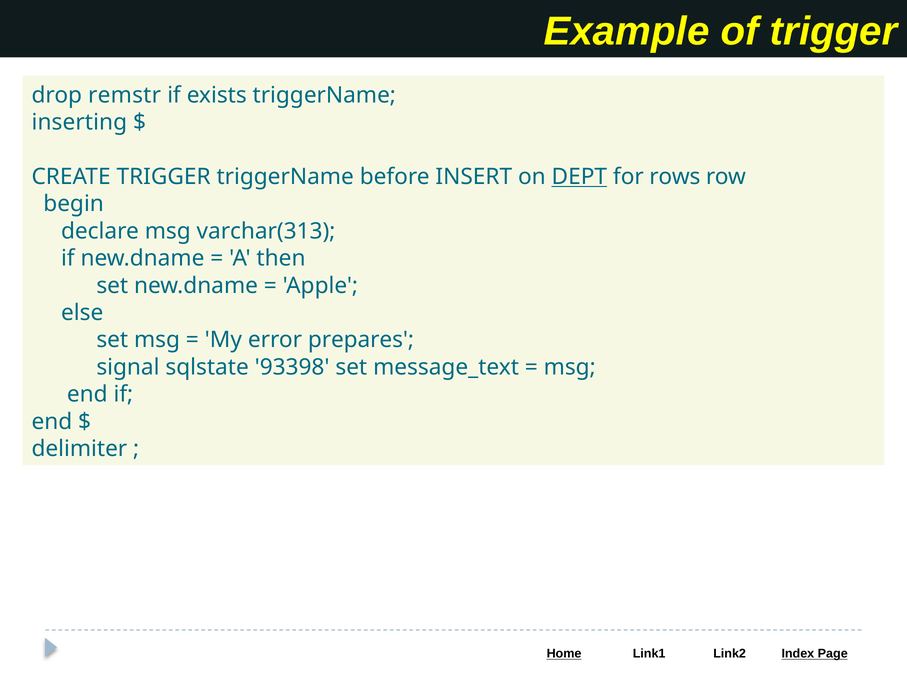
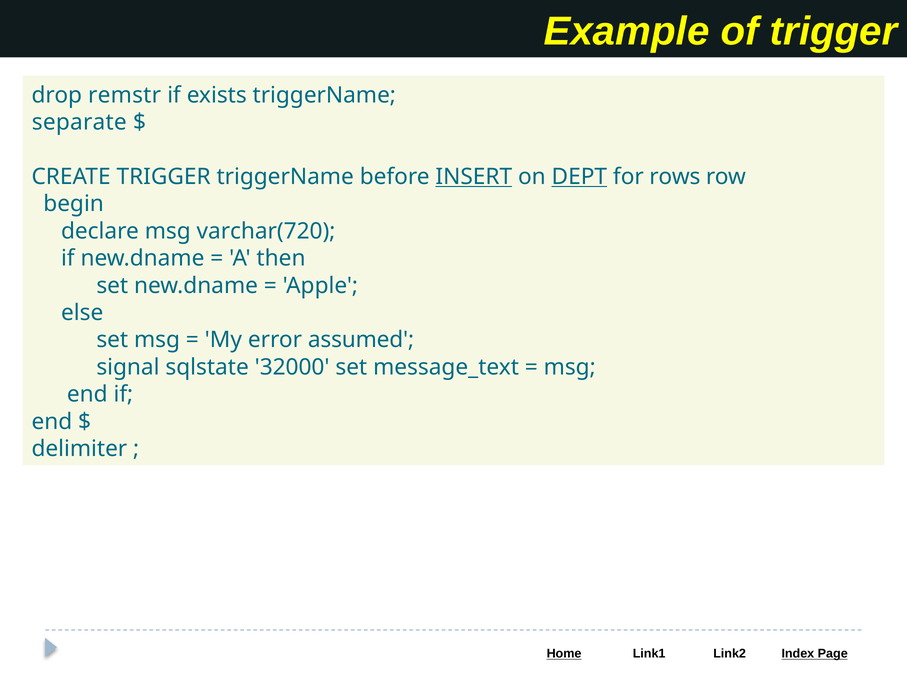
inserting: inserting -> separate (79, 122)
INSERT underline: none -> present (474, 177)
varchar(313: varchar(313 -> varchar(720 (266, 231)
prepares: prepares -> assumed (361, 340)
93398: 93398 -> 32000 (292, 367)
